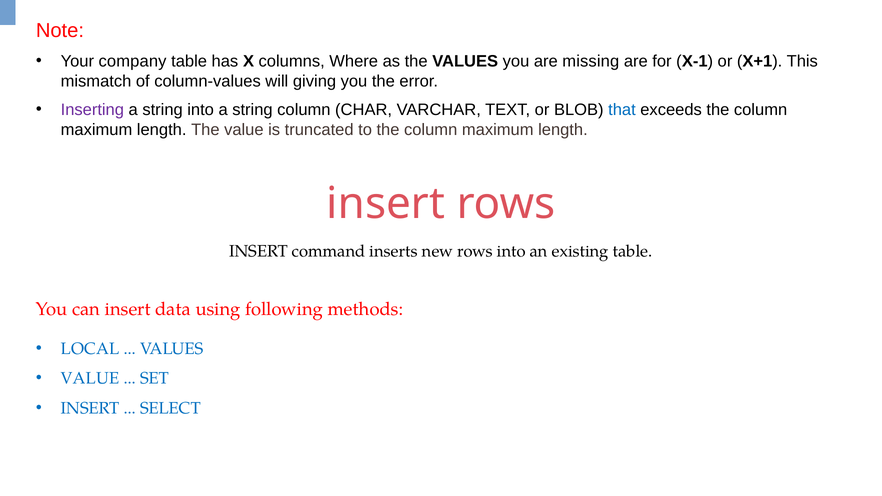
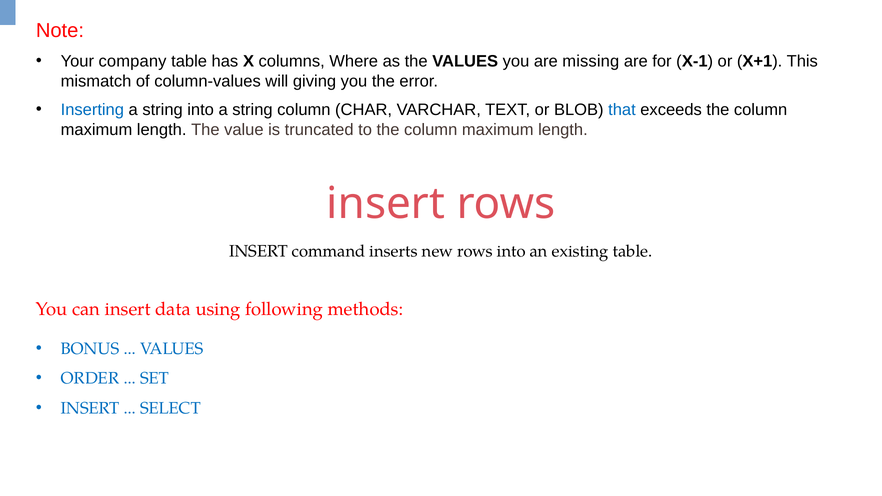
Inserting colour: purple -> blue (92, 110)
LOCAL: LOCAL -> BONUS (90, 349)
VALUE: VALUE -> ORDER (90, 378)
